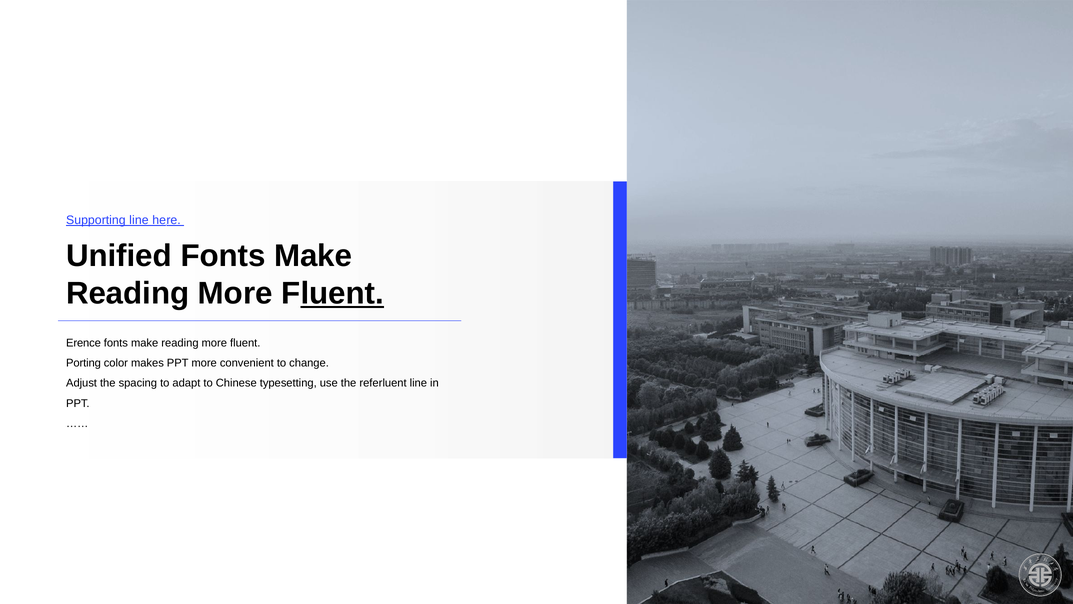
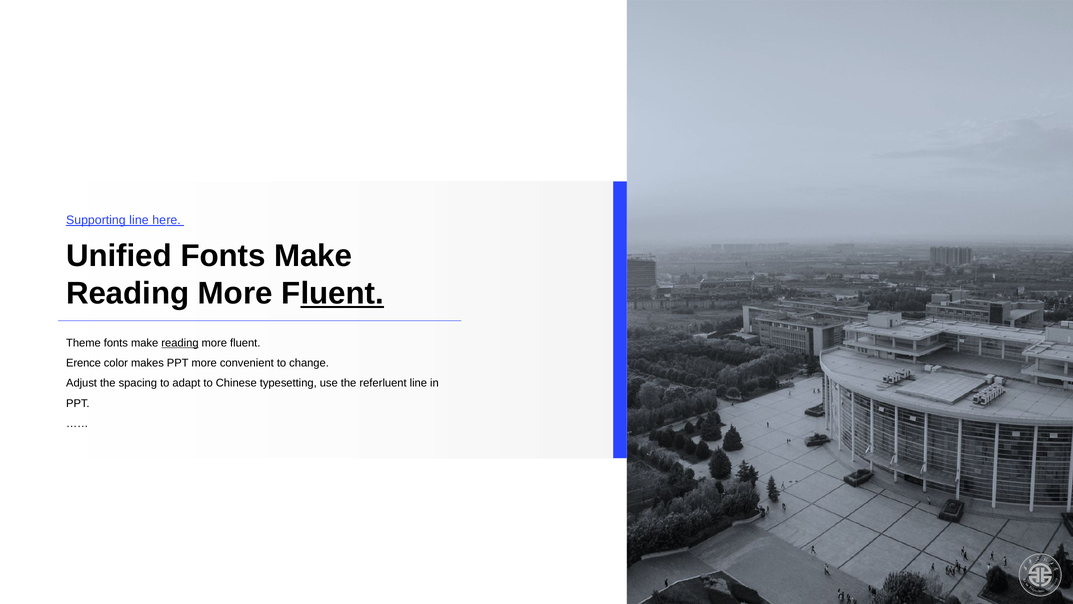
Erence: Erence -> Theme (83, 343)
reading underline: none -> present (180, 343)
Porting: Porting -> Erence (84, 363)
